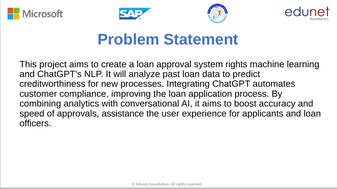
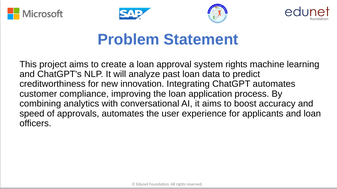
processes: processes -> innovation (142, 84)
approvals assistance: assistance -> automates (123, 114)
